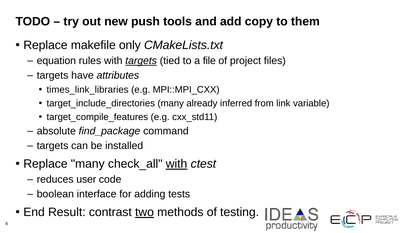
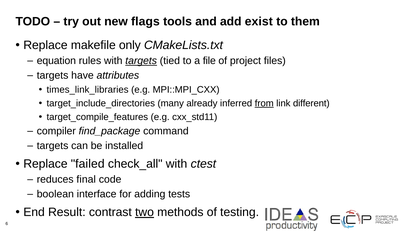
push: push -> flags (145, 21)
copy: copy -> exist (259, 21)
from underline: none -> present (264, 103)
variable: variable -> different (311, 103)
absolute: absolute -> compiler (56, 131)
Replace many: many -> failed (88, 164)
with underline: present -> none (177, 164)
user: user -> final (86, 179)
